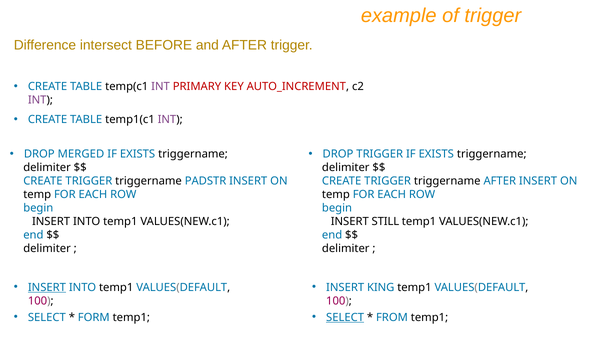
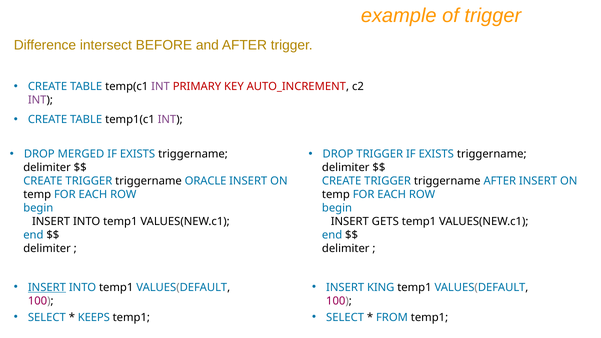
PADSTR: PADSTR -> ORACLE (206, 181)
STILL: STILL -> GETS (385, 222)
FORM: FORM -> KEEPS (94, 317)
SELECT underline: present -> none (345, 317)
